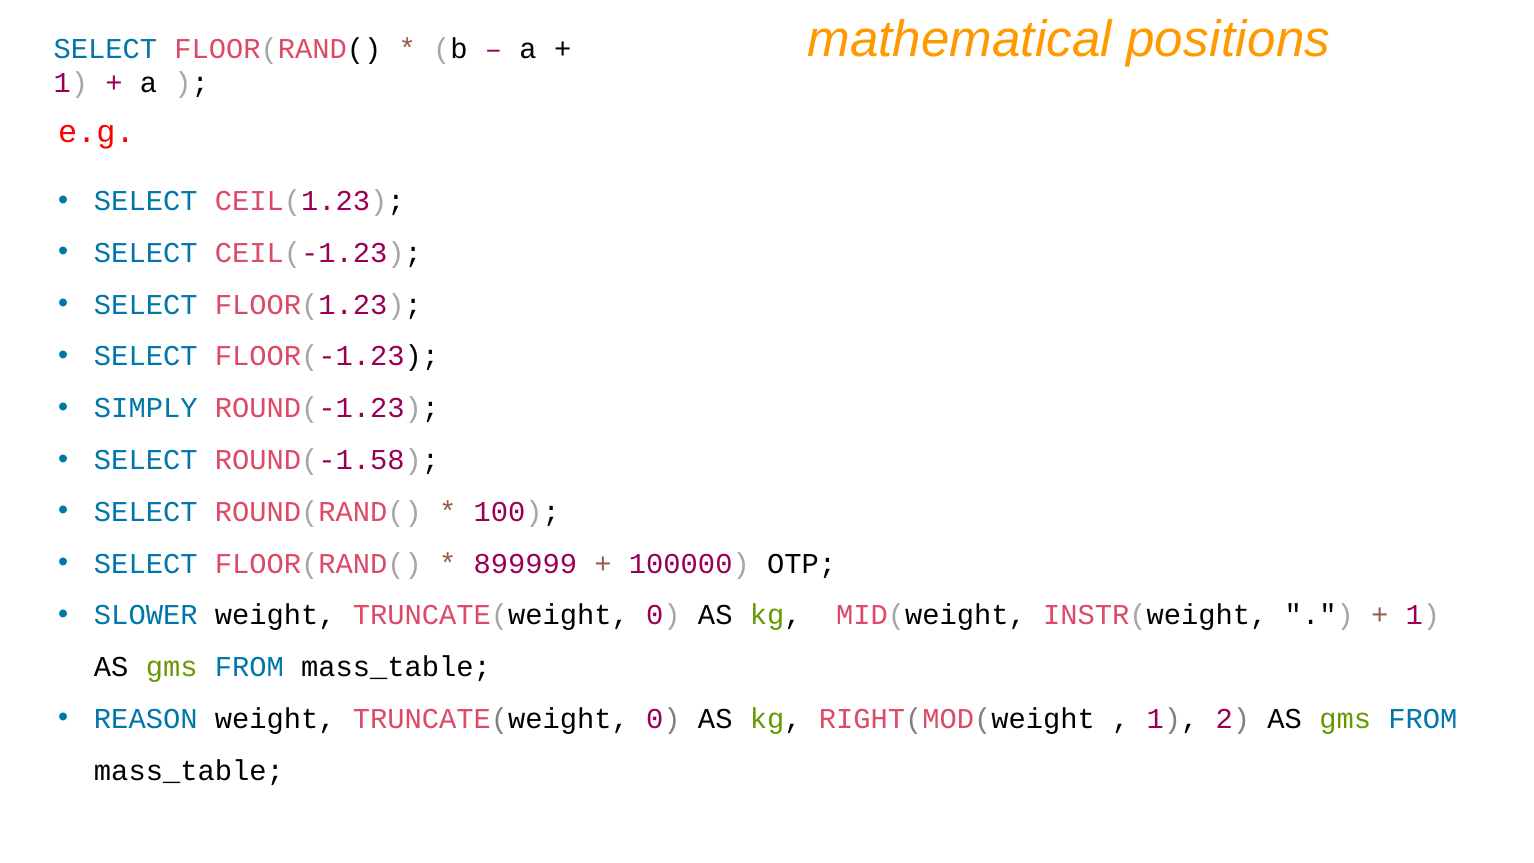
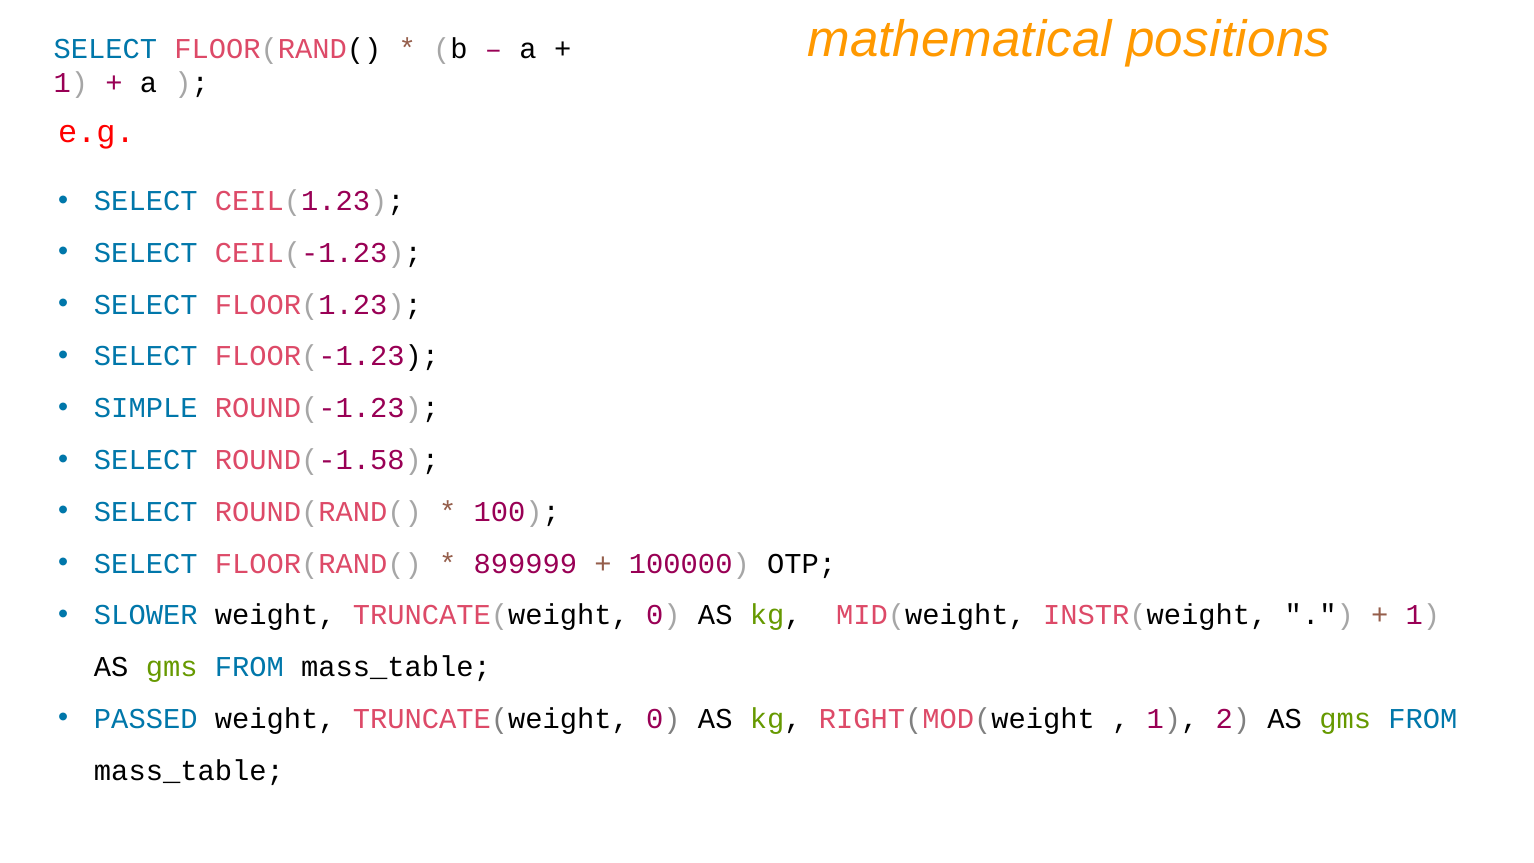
SIMPLY: SIMPLY -> SIMPLE (146, 408)
REASON: REASON -> PASSED (146, 719)
